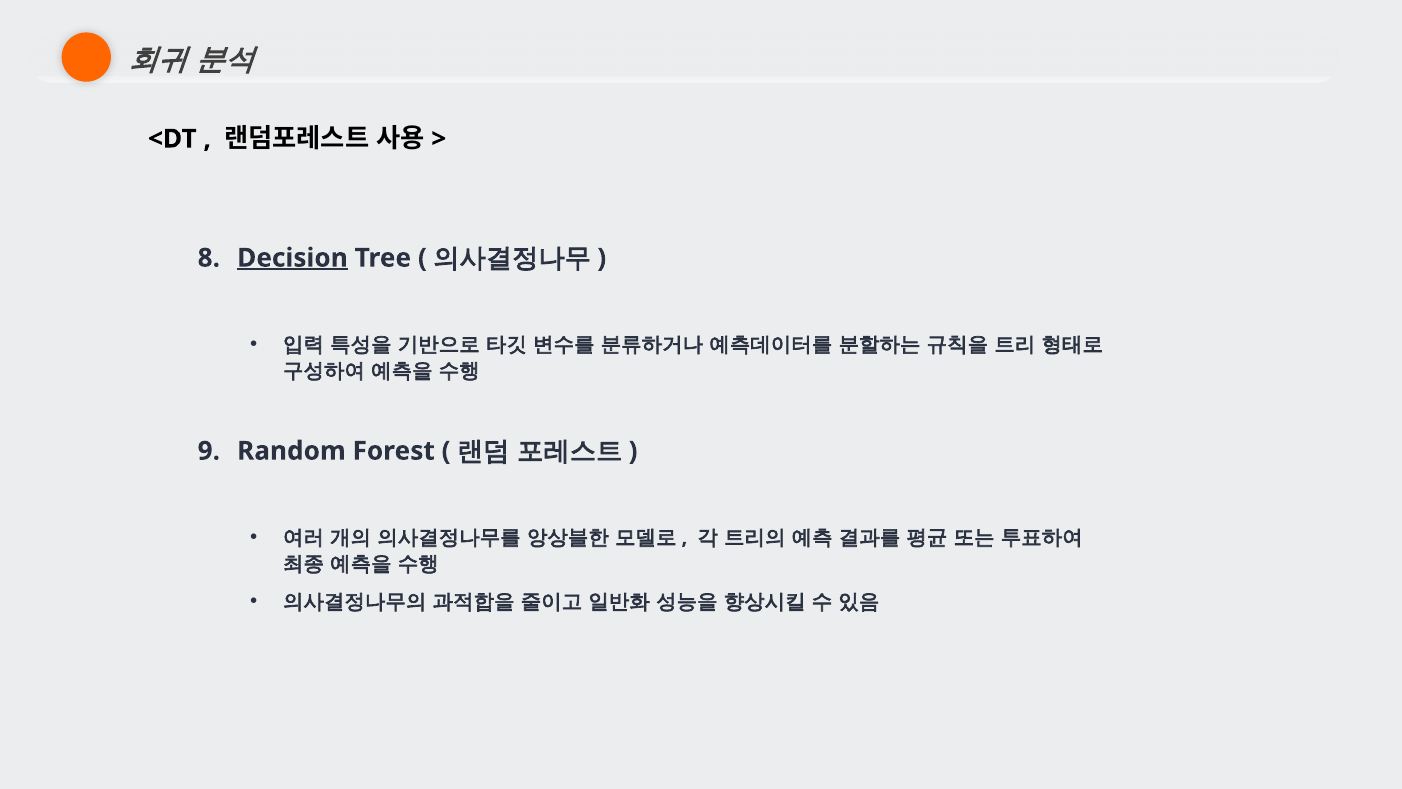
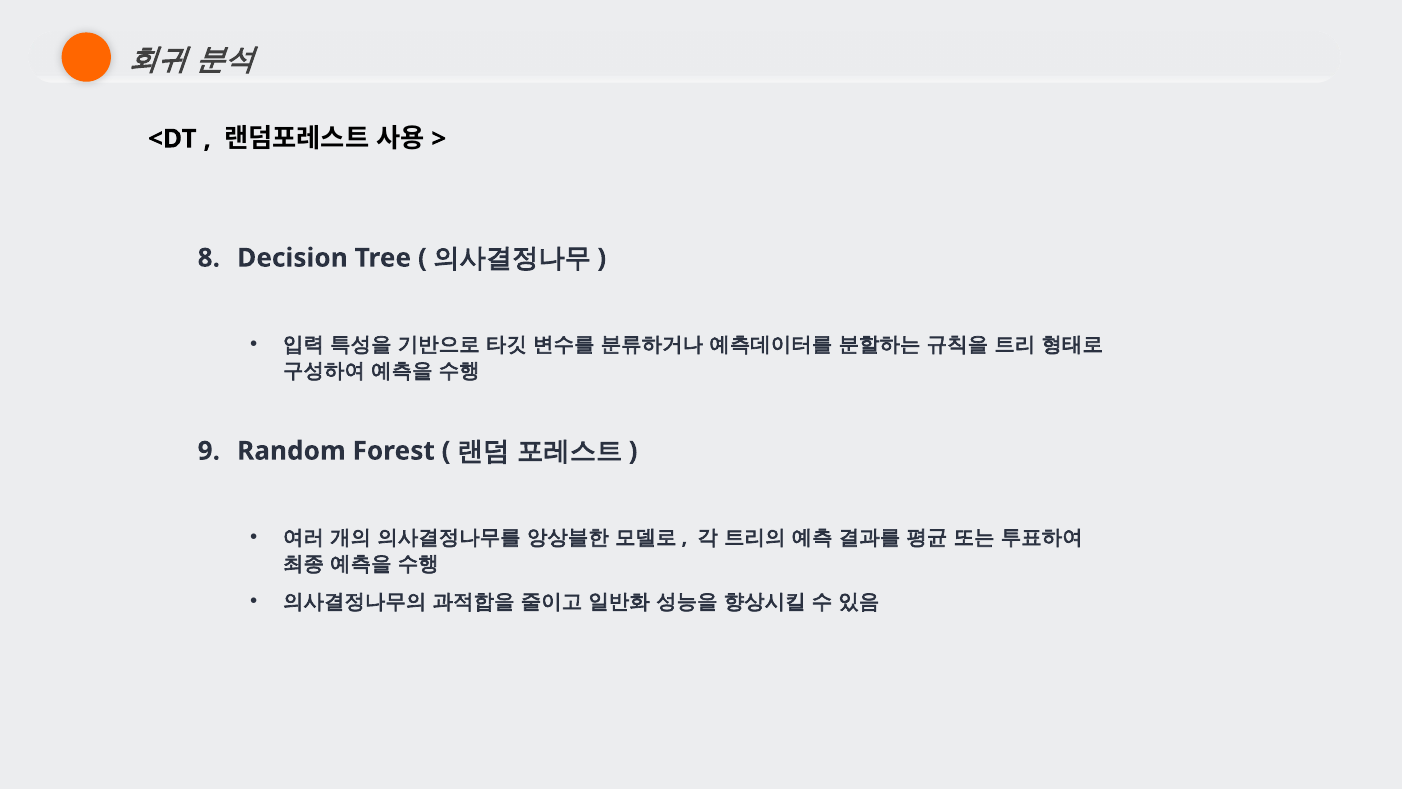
Decision underline: present -> none (292, 258)
